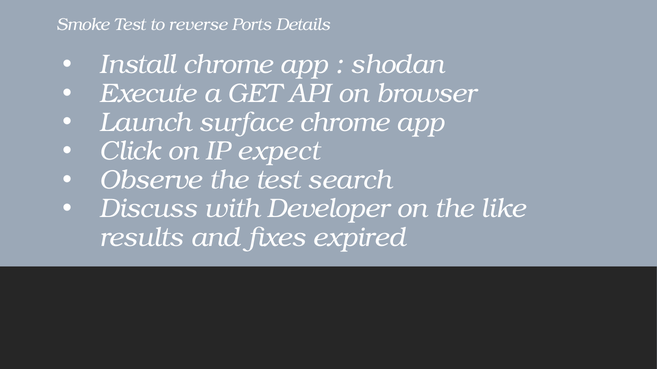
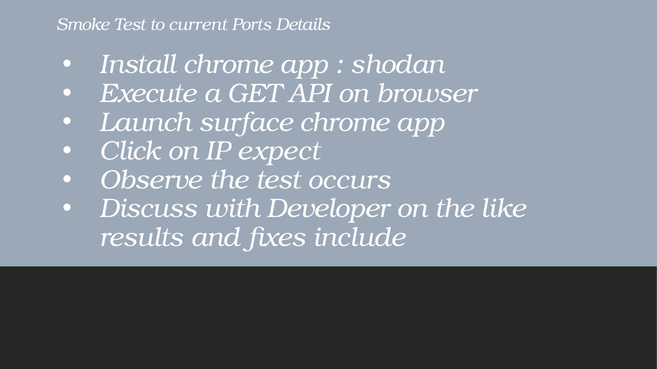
reverse: reverse -> current (198, 25)
search: search -> occurs (349, 180)
expired: expired -> include (359, 238)
